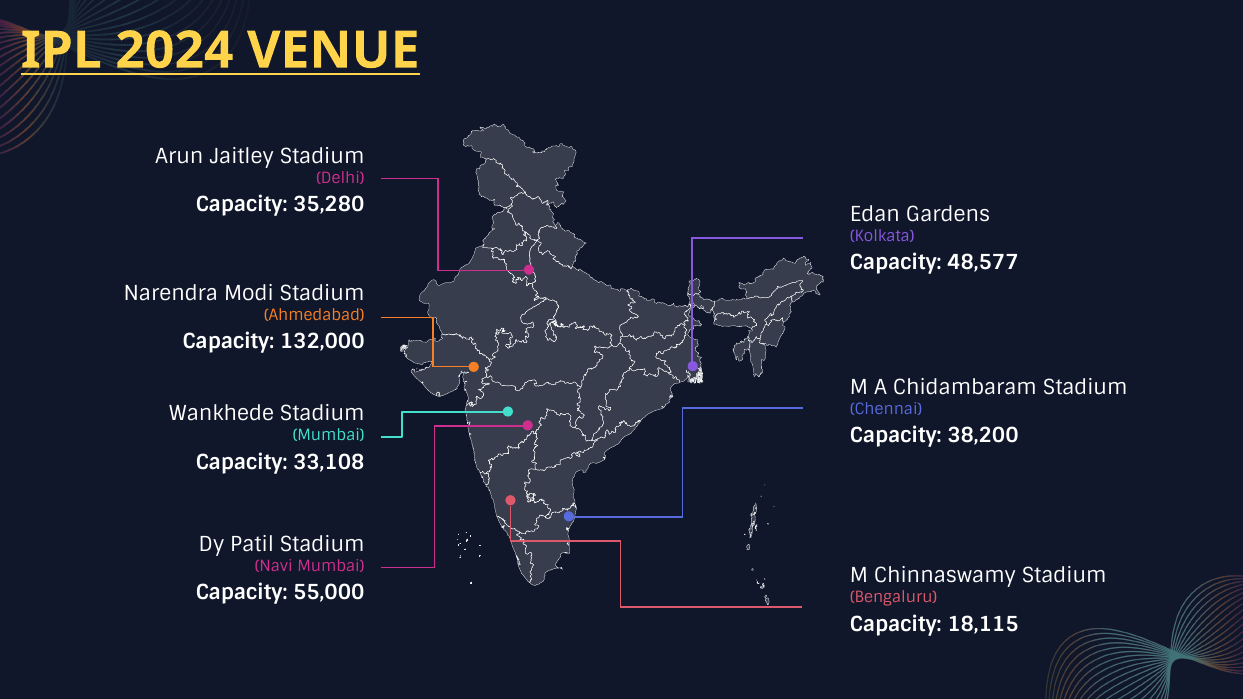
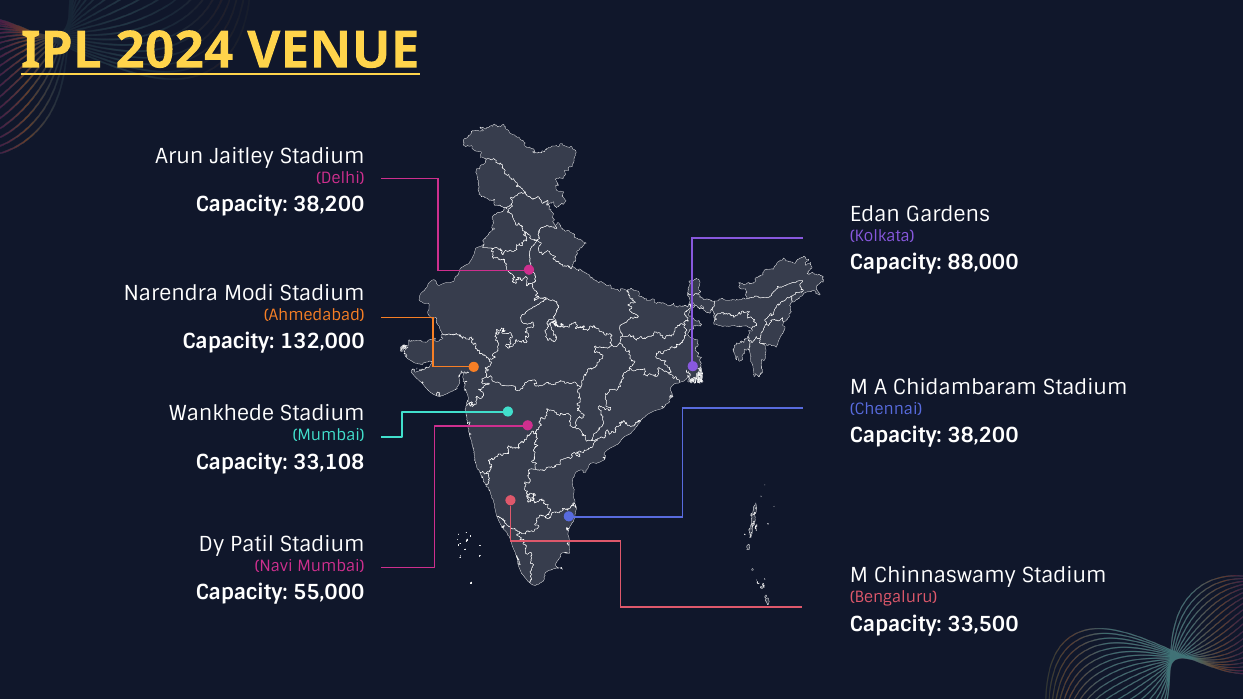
35,280: 35,280 -> 38,200 (329, 205)
48,577: 48,577 -> 88,000 (983, 263)
18,115: 18,115 -> 33,500 (983, 624)
